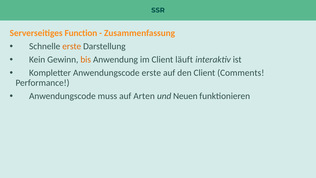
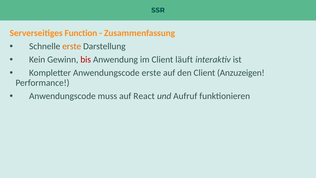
bis colour: orange -> red (86, 60)
Comments: Comments -> Anzuzeigen (241, 73)
Arten: Arten -> React (144, 96)
Neuen: Neuen -> Aufruf (185, 96)
